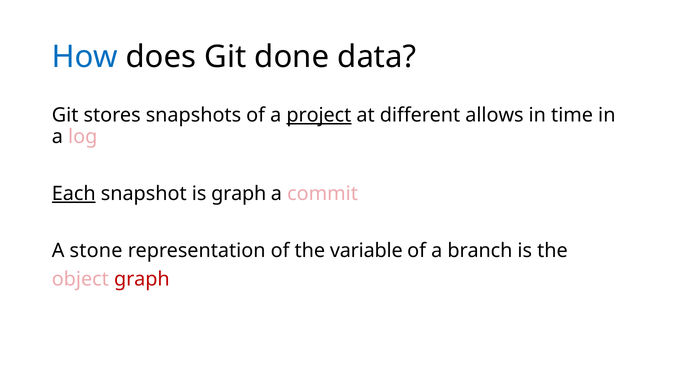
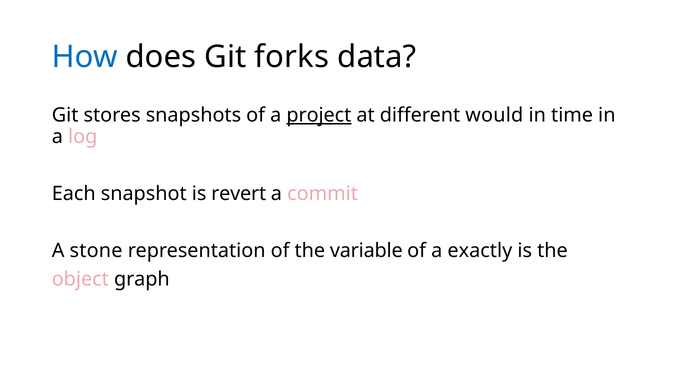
done: done -> forks (292, 57)
allows: allows -> would (494, 115)
Each underline: present -> none (74, 193)
is graph: graph -> revert (239, 193)
branch: branch -> exactly (480, 250)
graph colour: red -> black (142, 279)
